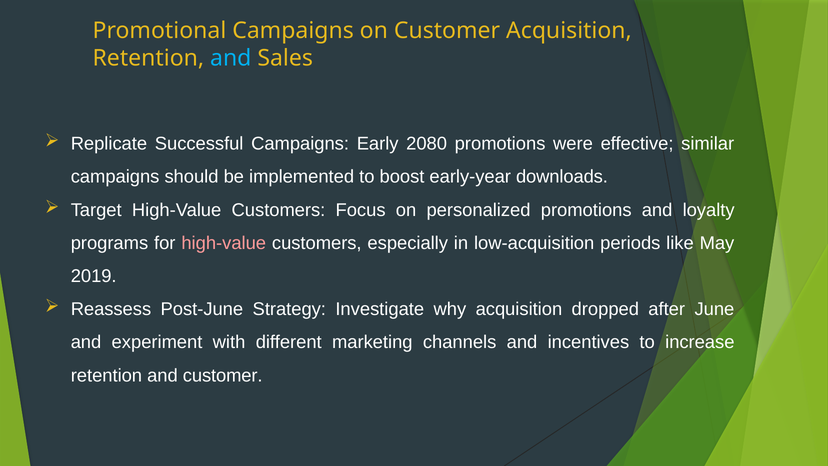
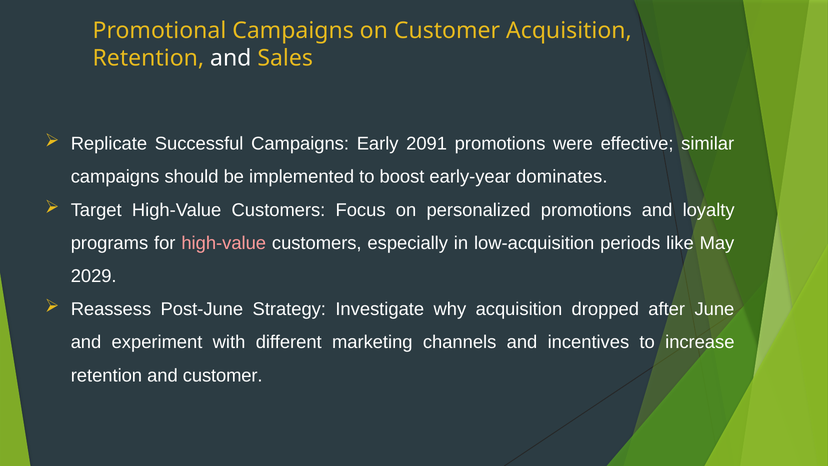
and colour: light blue -> white (231, 58)
2080: 2080 -> 2091 (427, 144)
downloads: downloads -> dominates (562, 177)
2019: 2019 -> 2029 (94, 276)
